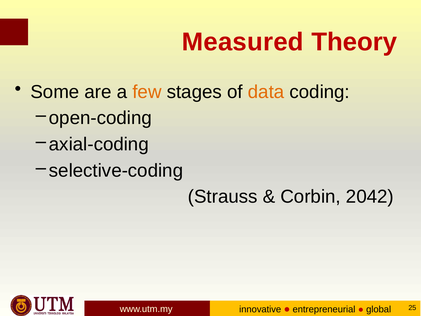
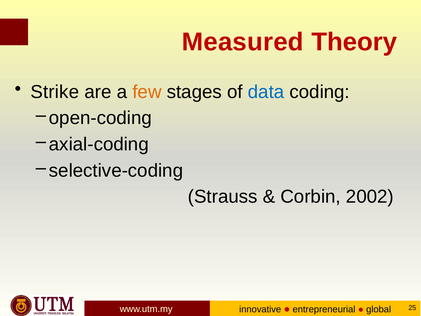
Some: Some -> Strike (55, 92)
data colour: orange -> blue (266, 92)
2042: 2042 -> 2002 (370, 197)
